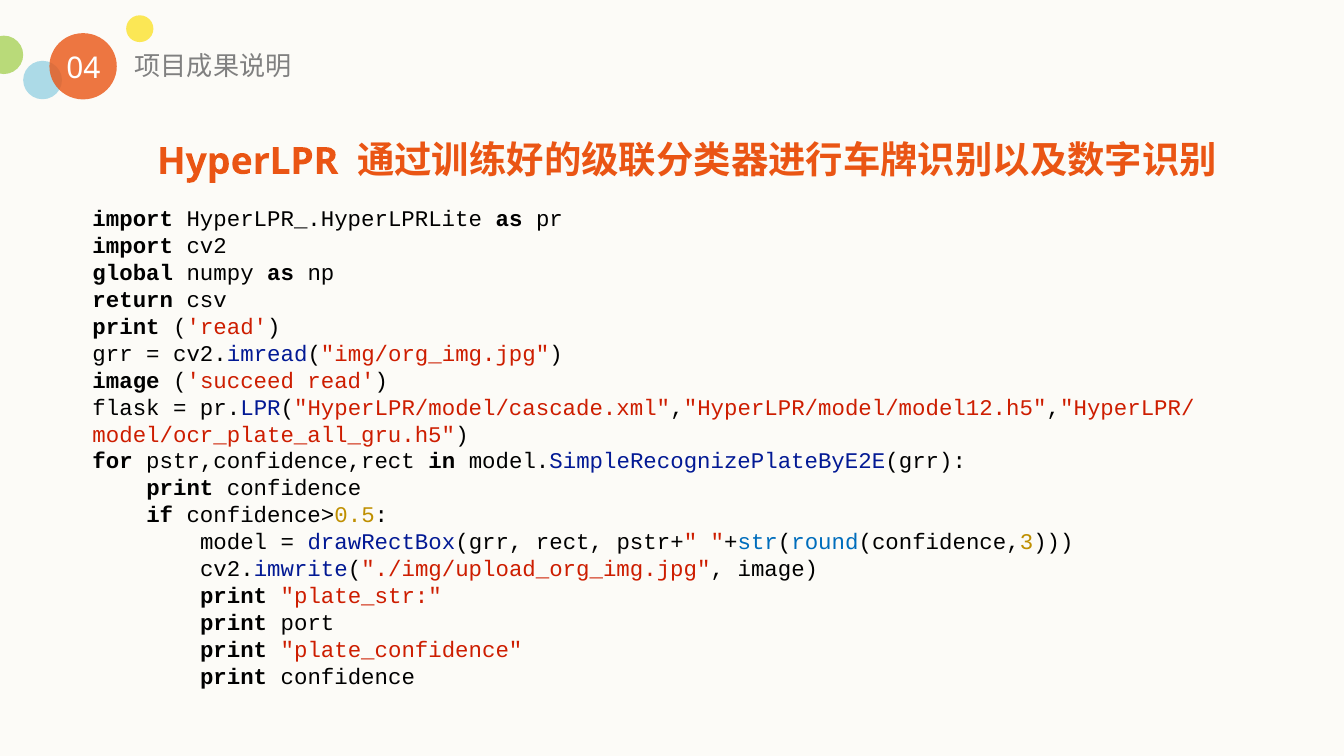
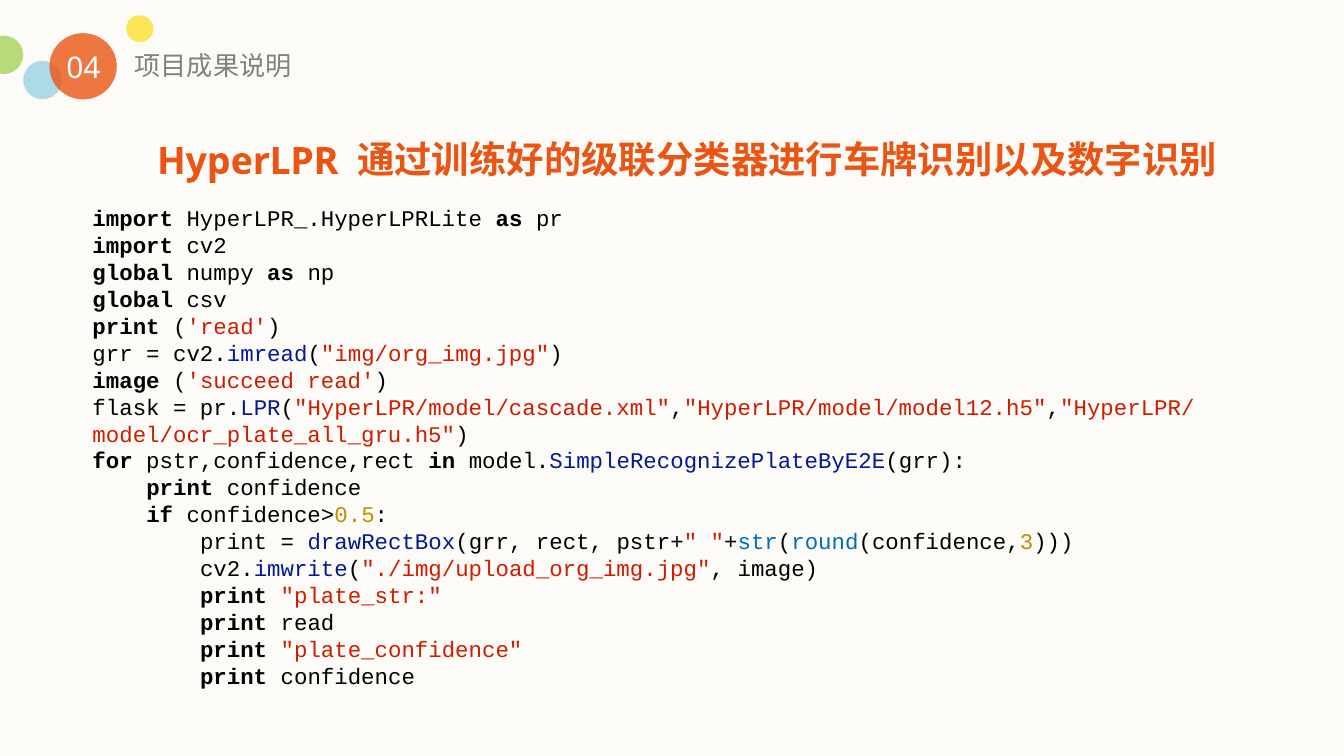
return: return -> global (133, 300)
model: model -> print (234, 542)
port: port -> read (308, 623)
